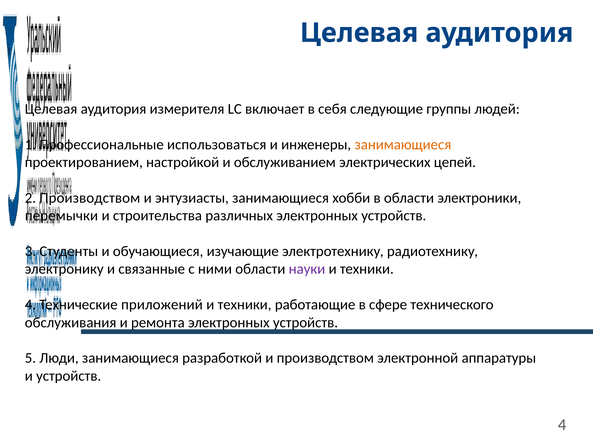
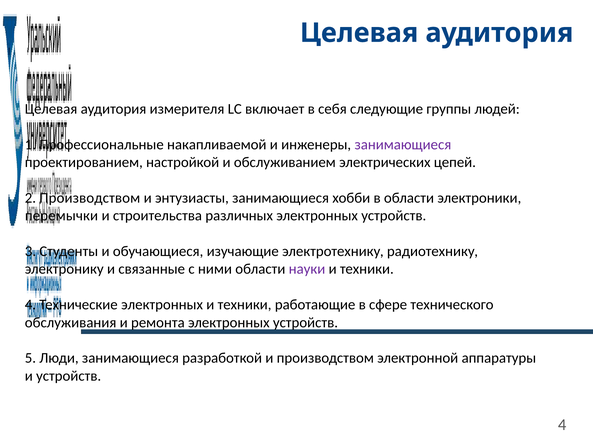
использоваться: использоваться -> накапливаемой (217, 144)
занимающиеся colour: orange -> purple (403, 144)
Технические приложений: приложений -> электронных (162, 304)
